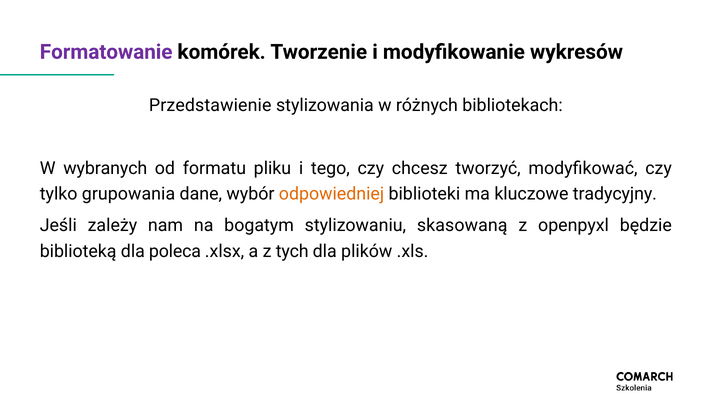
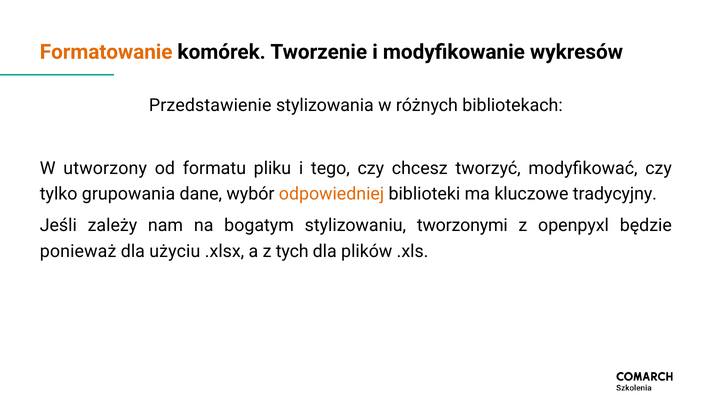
Formatowanie colour: purple -> orange (106, 52)
wybranych: wybranych -> utworzony (105, 169)
skasowaną: skasowaną -> tworzonymi (462, 226)
biblioteką: biblioteką -> ponieważ (78, 251)
poleca: poleca -> użyciu (175, 251)
